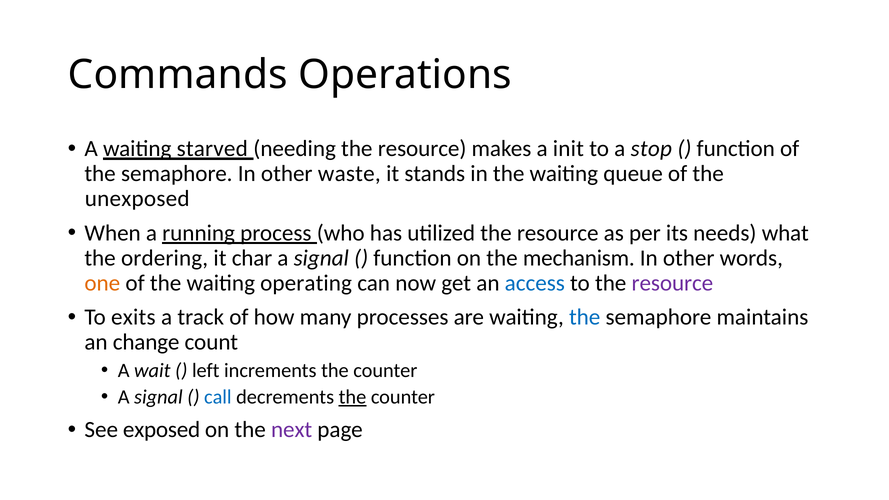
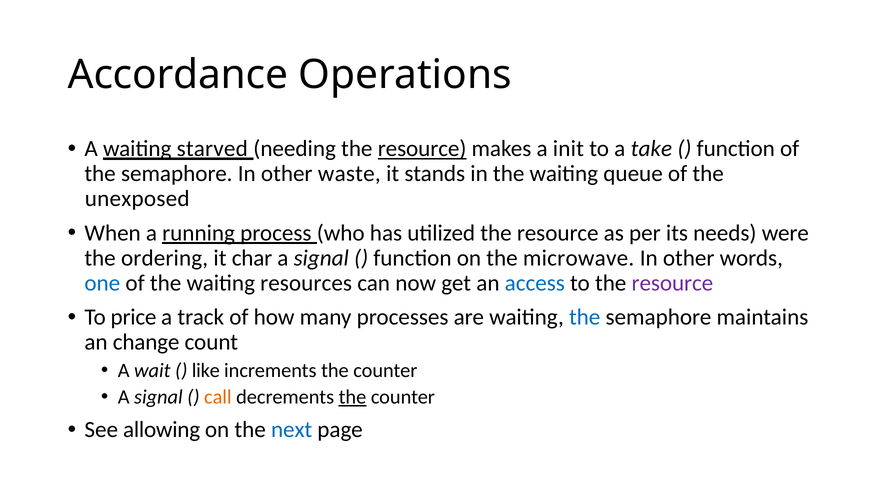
Commands: Commands -> Accordance (178, 75)
resource underline: none -> present (422, 149)
stop: stop -> take (651, 149)
what: what -> were (785, 233)
mechanism: mechanism -> microwave (579, 258)
one colour: orange -> blue (102, 283)
operating: operating -> resources (306, 283)
exits: exits -> price (134, 317)
left: left -> like (206, 370)
call colour: blue -> orange (218, 397)
exposed: exposed -> allowing (162, 430)
next colour: purple -> blue (292, 430)
